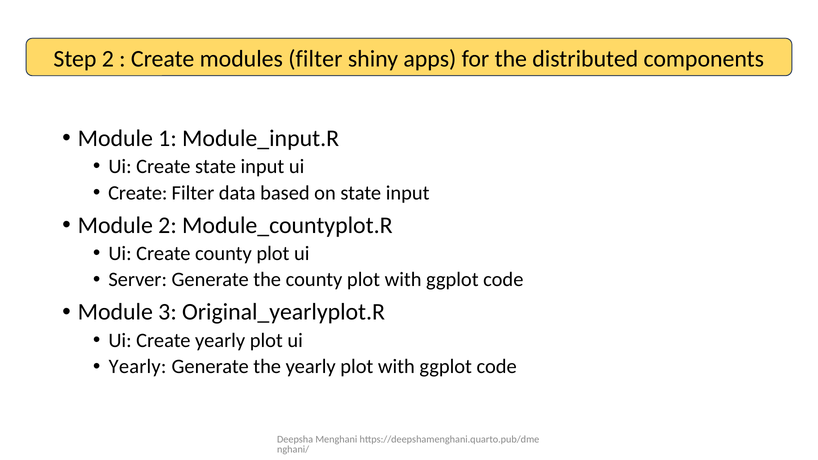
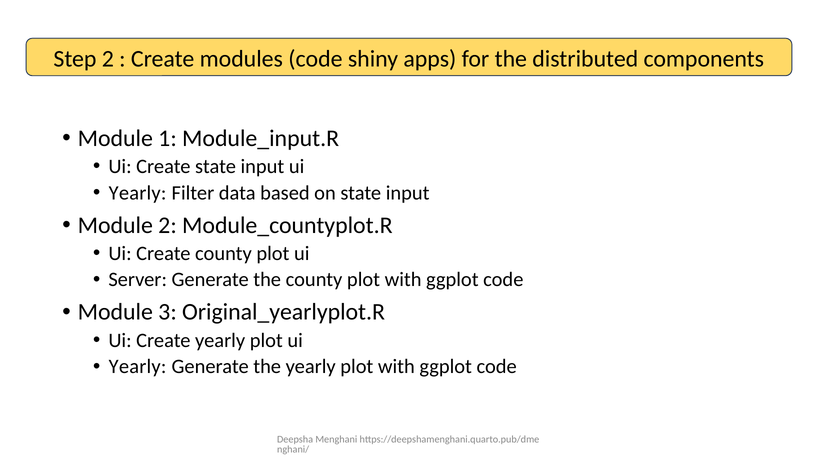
modules filter: filter -> code (315, 59)
Create: Create -> Yearly (138, 193)
